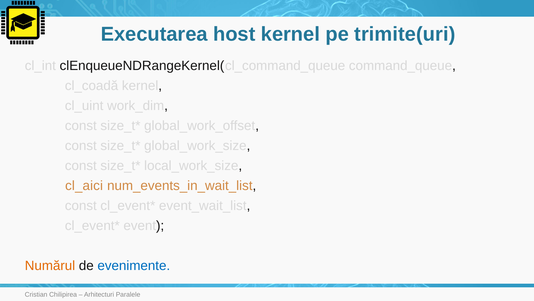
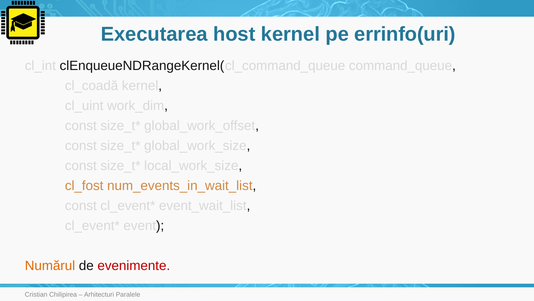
trimite(uri: trimite(uri -> errinfo(uri (405, 34)
cl_aici: cl_aici -> cl_fost (84, 185)
evenimente colour: blue -> red (134, 265)
